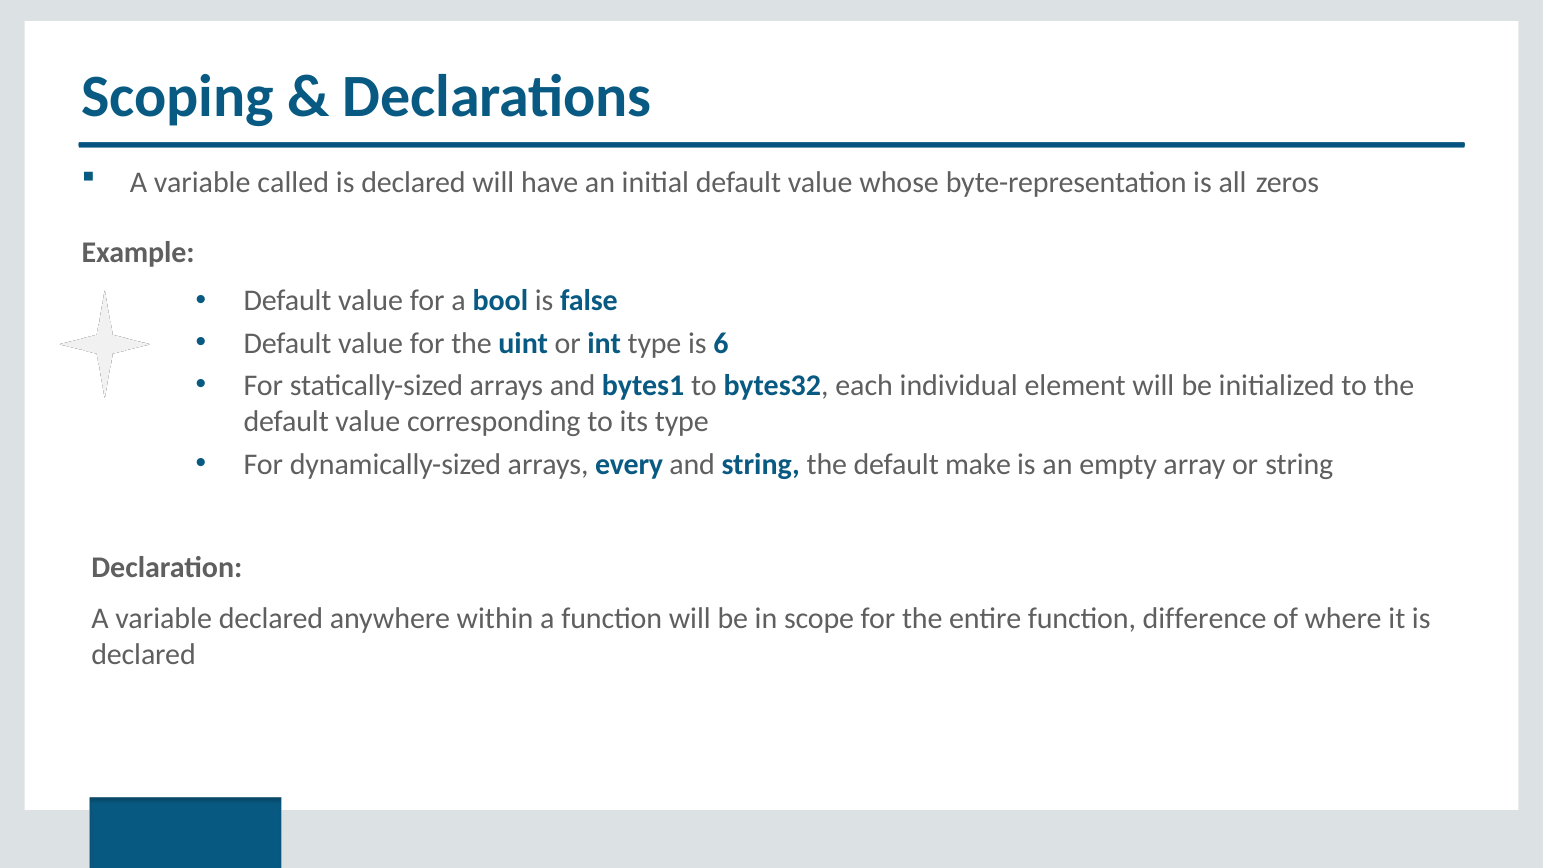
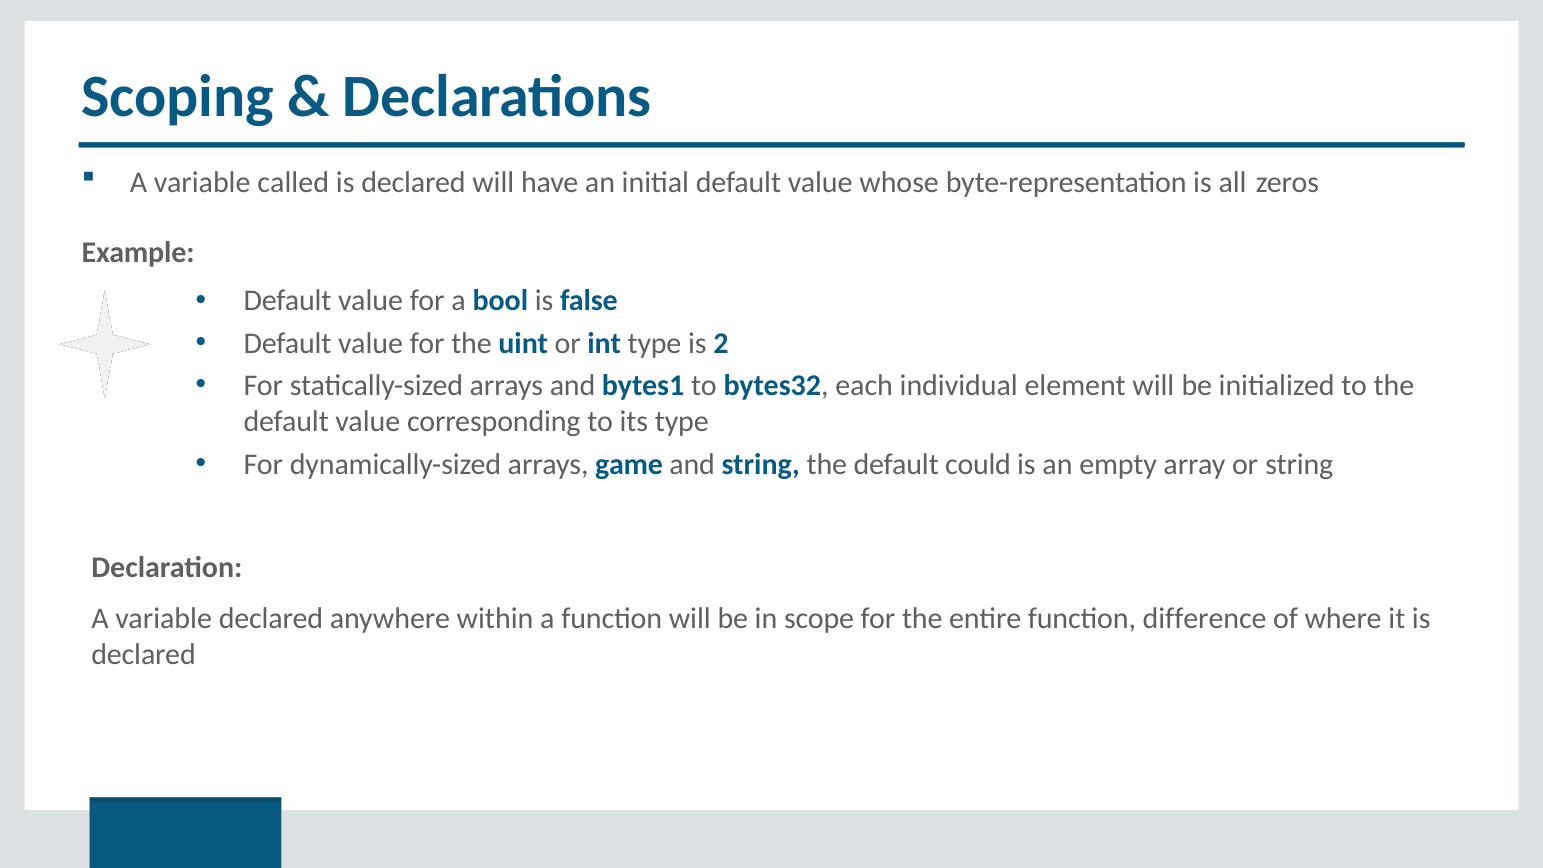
6: 6 -> 2 (721, 343)
every: every -> game (629, 464)
make: make -> could (978, 464)
